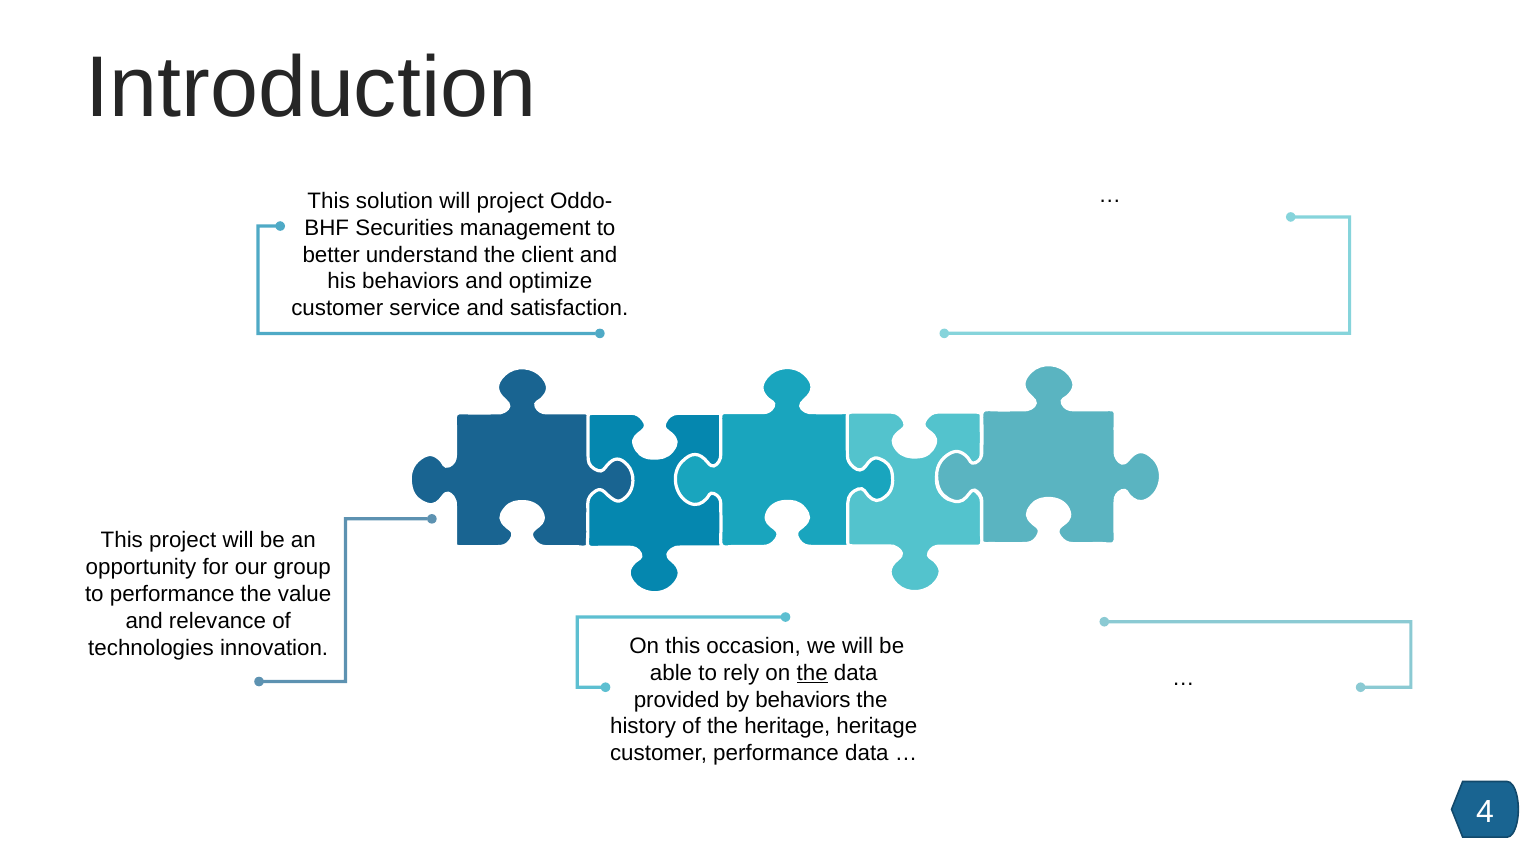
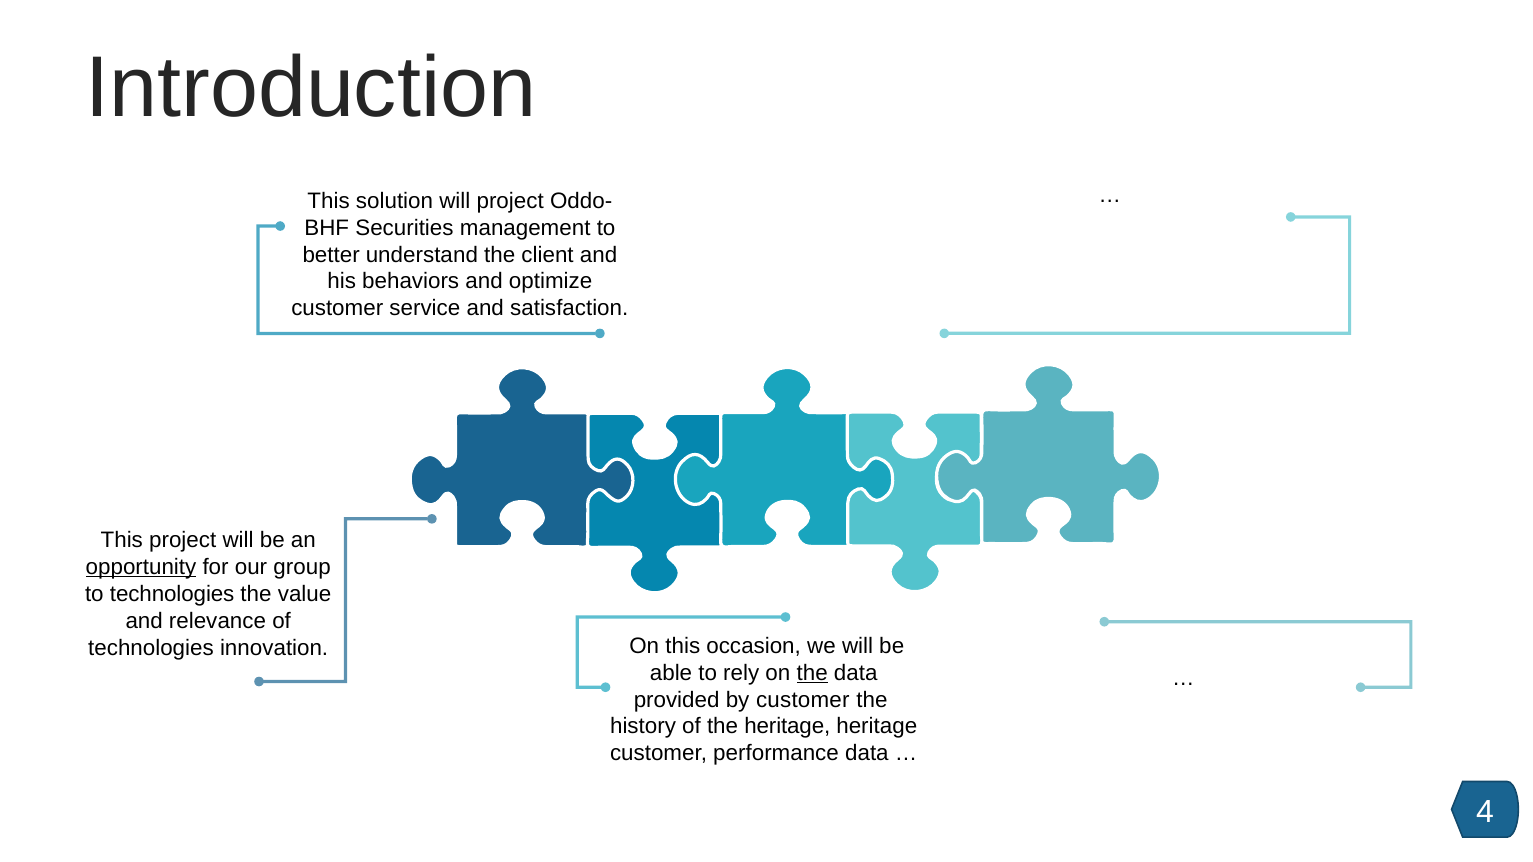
opportunity underline: none -> present (141, 567)
to performance: performance -> technologies (172, 594)
behaviors: behaviors -> customer (803, 700)
